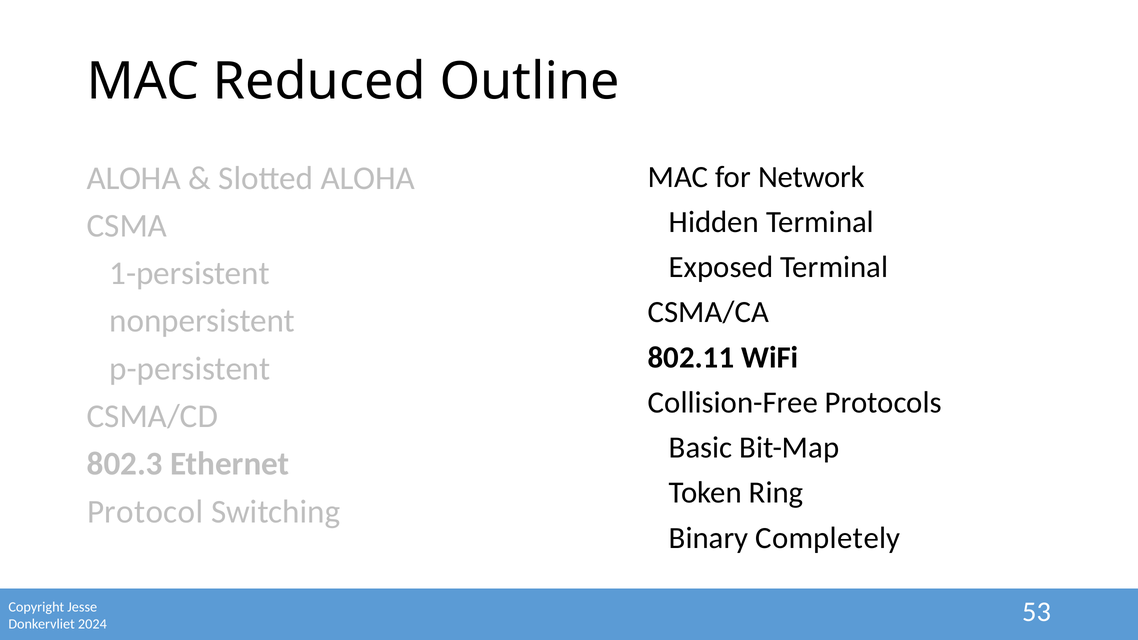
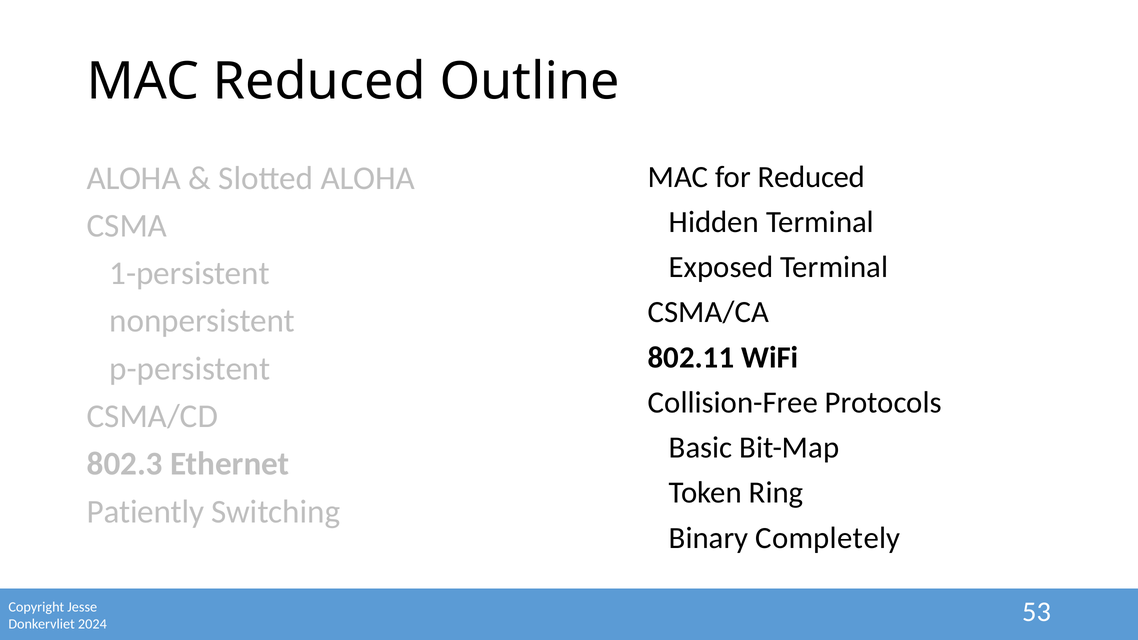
for Network: Network -> Reduced (811, 177)
Protocol: Protocol -> Patiently (145, 512)
